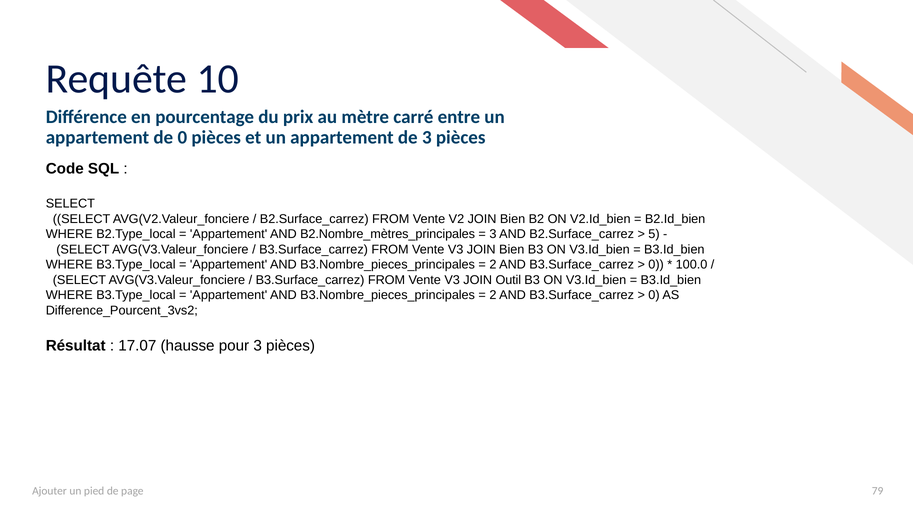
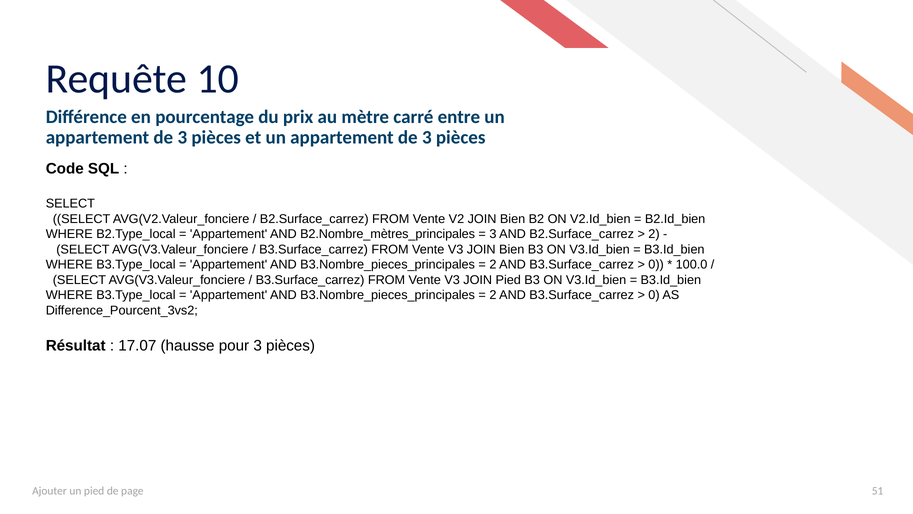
0: 0 -> 3 (182, 137)
5: 5 -> 2 (654, 234)
JOIN Outil: Outil -> Pied (508, 280)
79: 79 -> 51 (878, 490)
